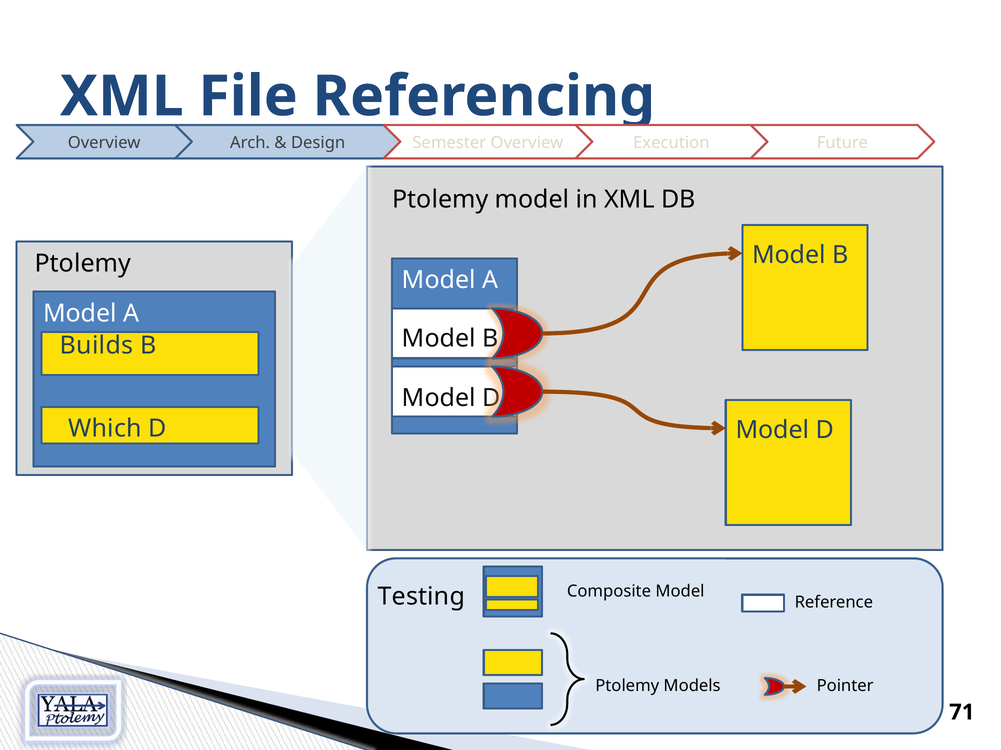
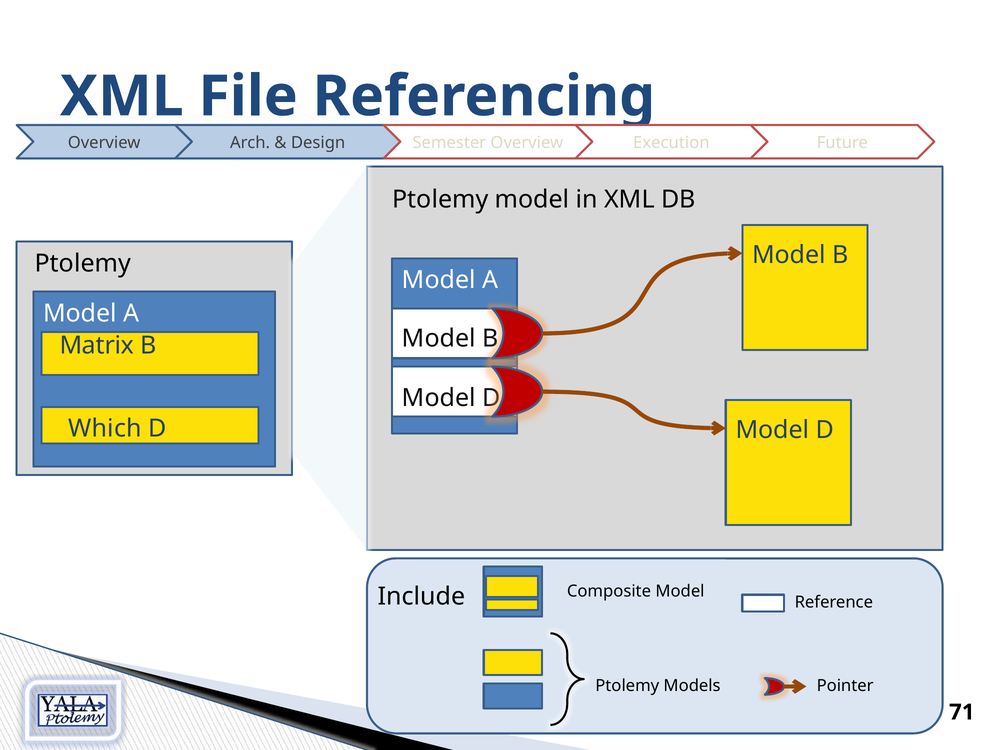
Builds: Builds -> Matrix (97, 346)
Testing: Testing -> Include (421, 597)
